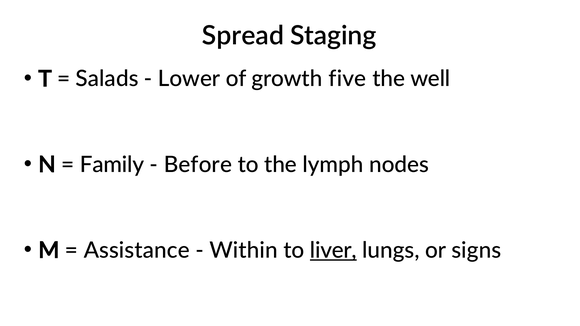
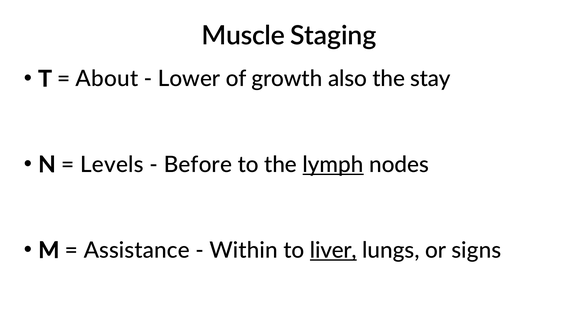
Spread: Spread -> Muscle (243, 36)
Salads: Salads -> About (107, 79)
five: five -> also (348, 79)
well: well -> stay (430, 79)
Family: Family -> Levels (112, 165)
lymph underline: none -> present (333, 165)
